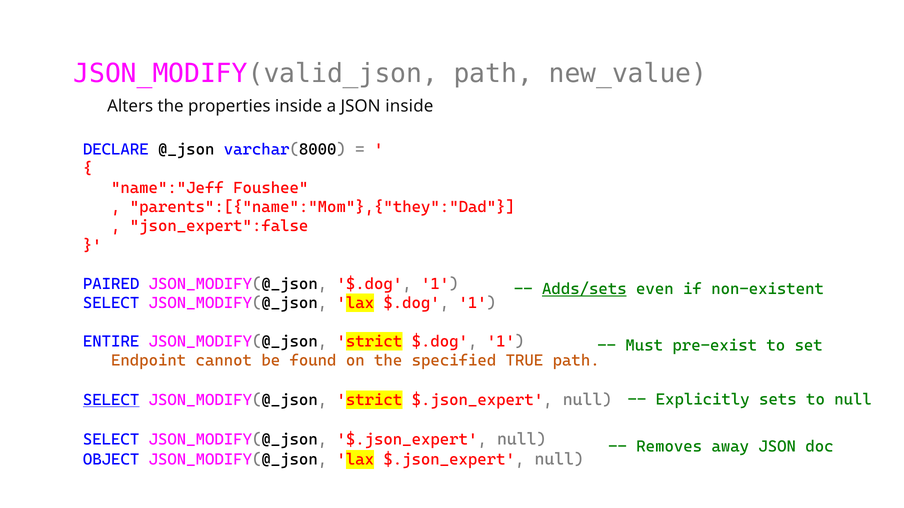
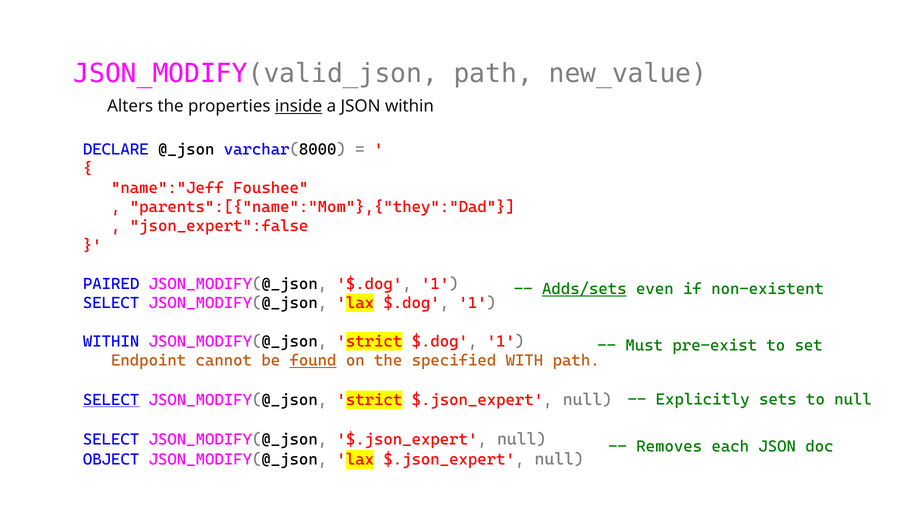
inside underline: none -> present (299, 106)
JSON inside: inside -> within (409, 106)
ENTIRE: ENTIRE -> WITHIN (111, 342)
found underline: none -> present (313, 361)
TRUE: TRUE -> WITH (524, 361)
away: away -> each (730, 447)
